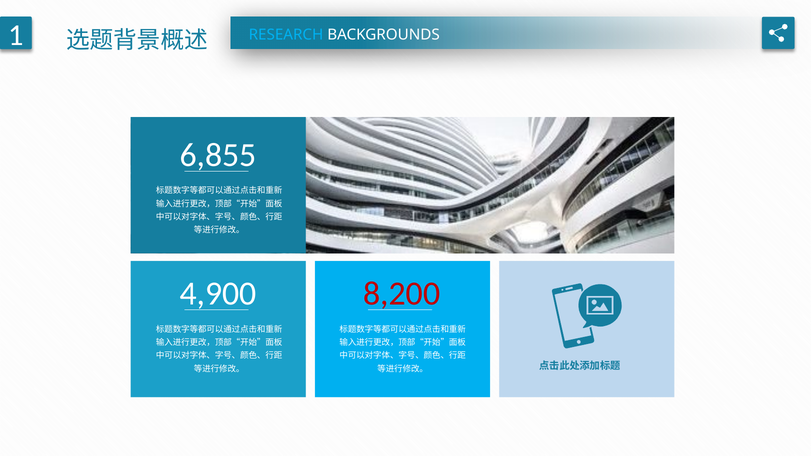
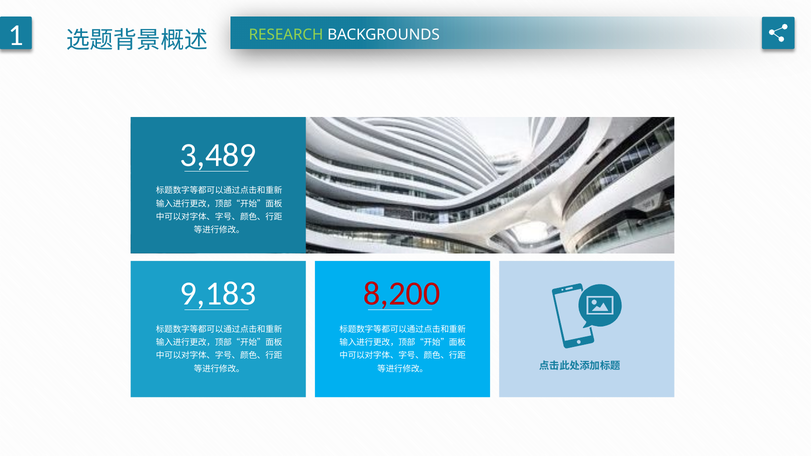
RESEARCH colour: light blue -> light green (286, 35)
6,855: 6,855 -> 3,489 (218, 155)
4,900: 4,900 -> 9,183 (218, 294)
